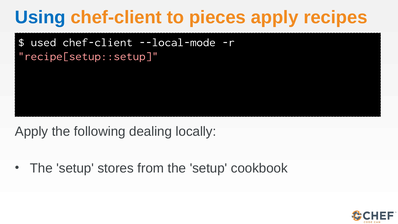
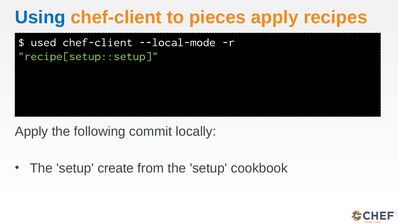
recipe[setup::setup colour: pink -> light green (88, 56)
dealing: dealing -> commit (151, 131)
stores: stores -> create (116, 168)
